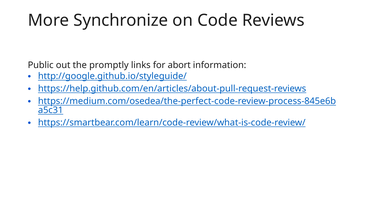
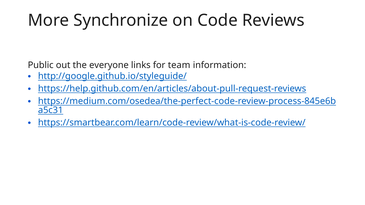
promptly: promptly -> everyone (109, 65)
abort: abort -> team (179, 65)
